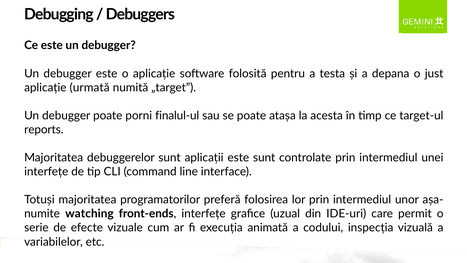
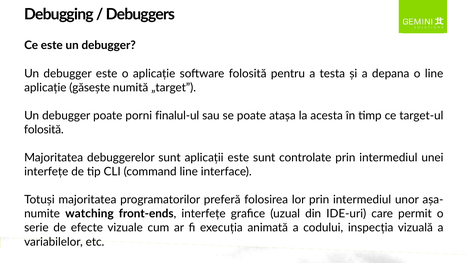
o just: just -> line (434, 73)
urmată: urmată -> găsește (90, 87)
reports: reports -> folosită (44, 129)
